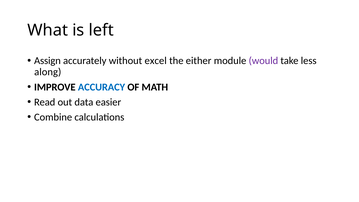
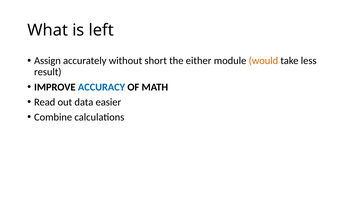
excel: excel -> short (156, 61)
would colour: purple -> orange (263, 61)
along: along -> result (48, 72)
